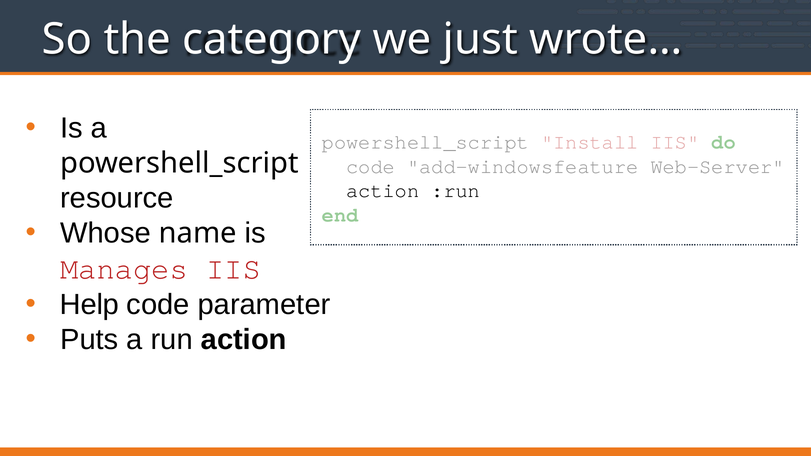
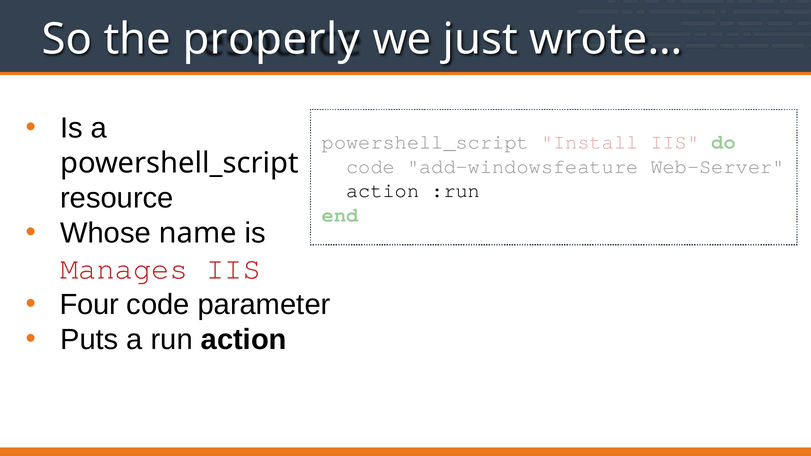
category: category -> properly (271, 40)
Help: Help -> Four (89, 305)
